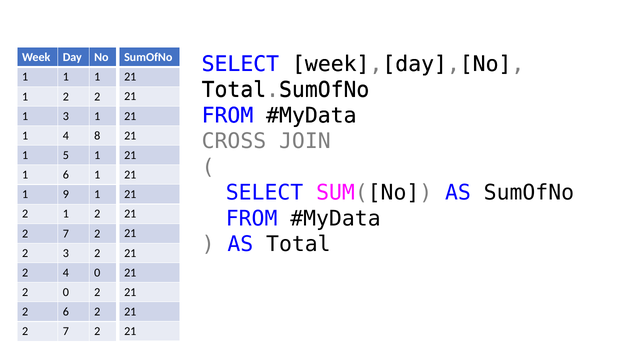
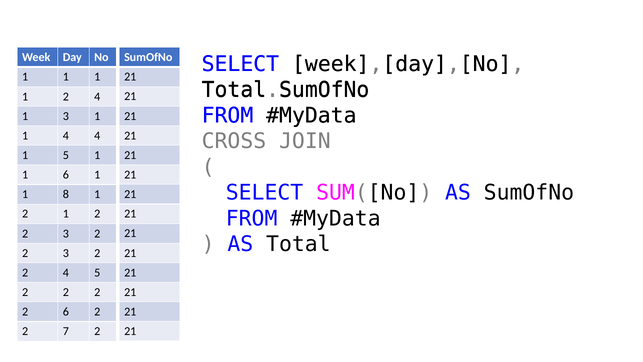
2: 2 -> 4 (97, 96)
4 8: 8 -> 4 (97, 136)
9: 9 -> 8 (66, 194)
7: 7 -> 3 (66, 233)
4 0: 0 -> 5 (97, 272)
0: 0 -> 2 (66, 292)
